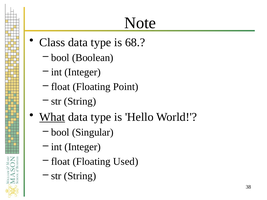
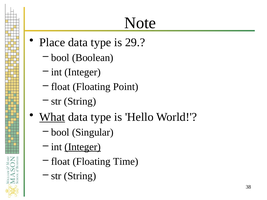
Class: Class -> Place (52, 42)
68: 68 -> 29 (135, 42)
Integer underline: none -> present (83, 147)
Used: Used -> Time (126, 162)
